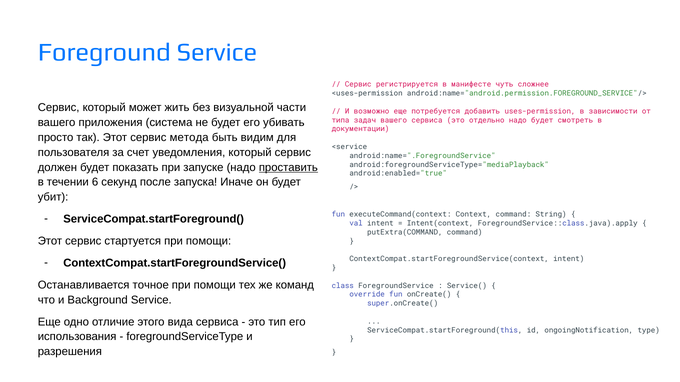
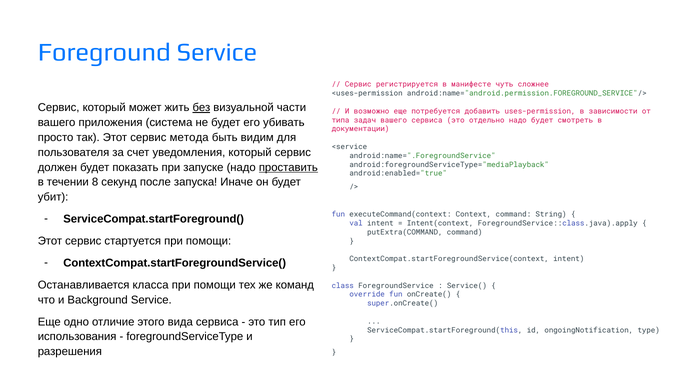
без underline: none -> present (201, 108)
6: 6 -> 8 (95, 182)
точное: точное -> класса (151, 285)
